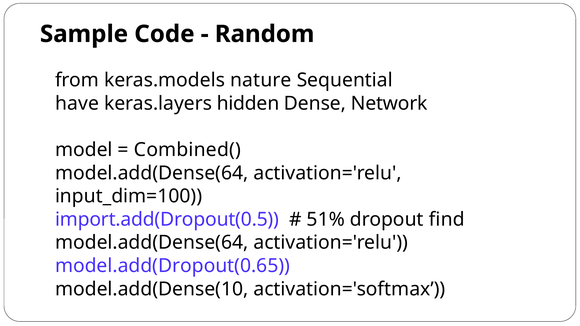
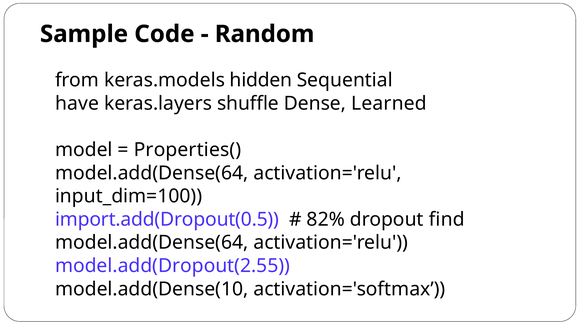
nature: nature -> hidden (261, 80)
hidden: hidden -> shuffle (248, 104)
Network: Network -> Learned (389, 104)
Combined(: Combined( -> Properties( (187, 150)
51%: 51% -> 82% (326, 220)
model.add(Dropout(0.65: model.add(Dropout(0.65 -> model.add(Dropout(2.55 (173, 266)
